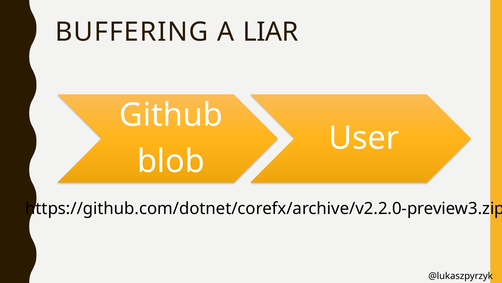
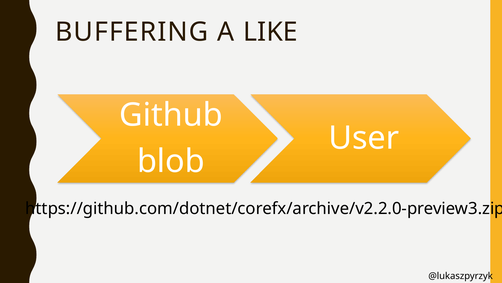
LIAR: LIAR -> LIKE (270, 32)
